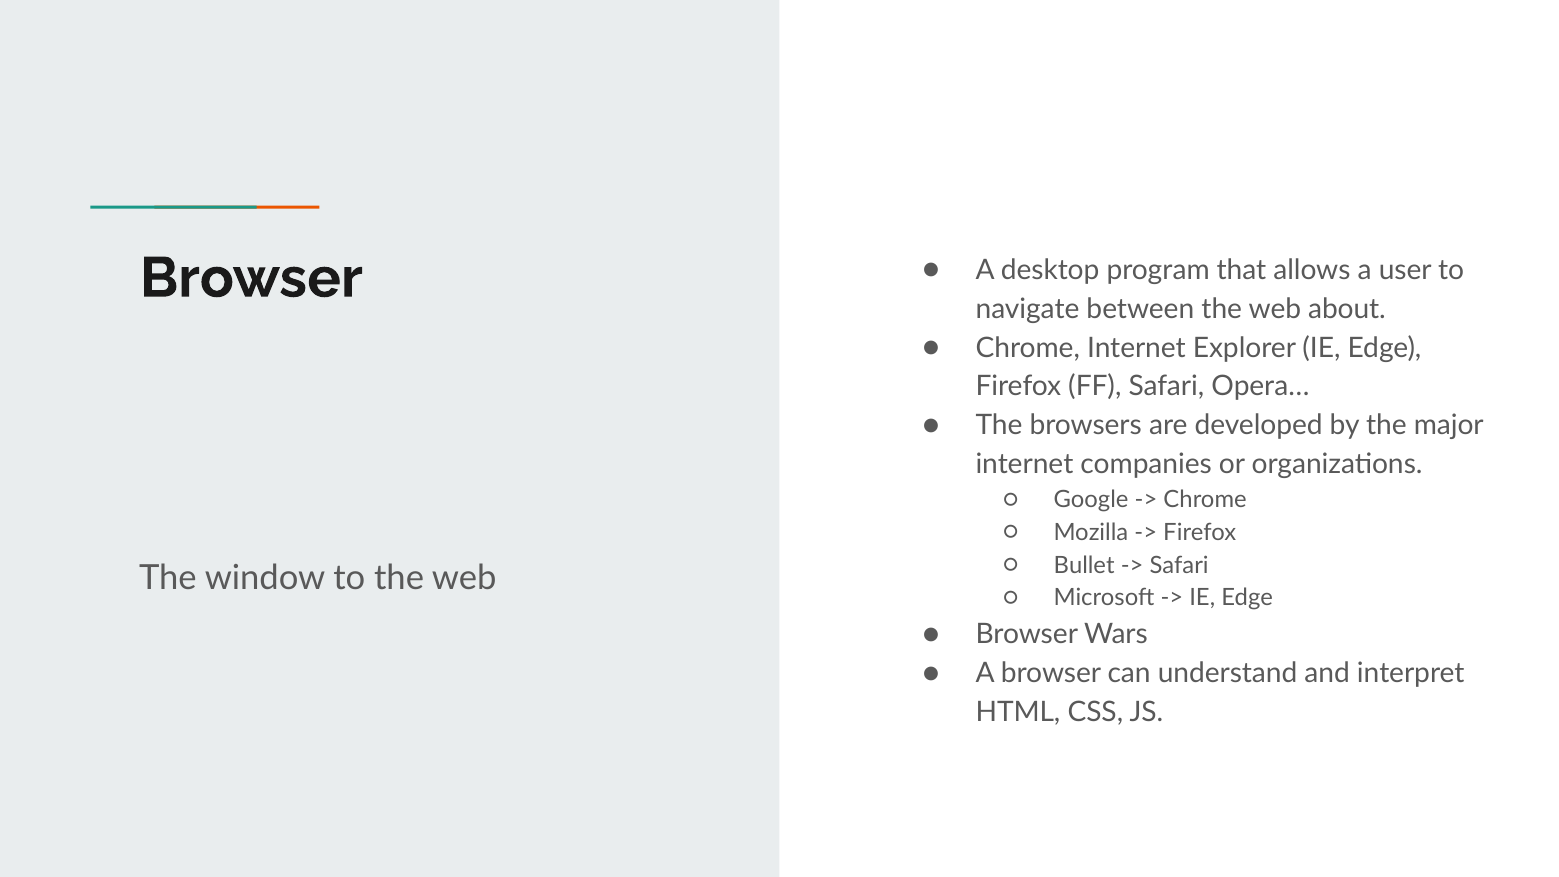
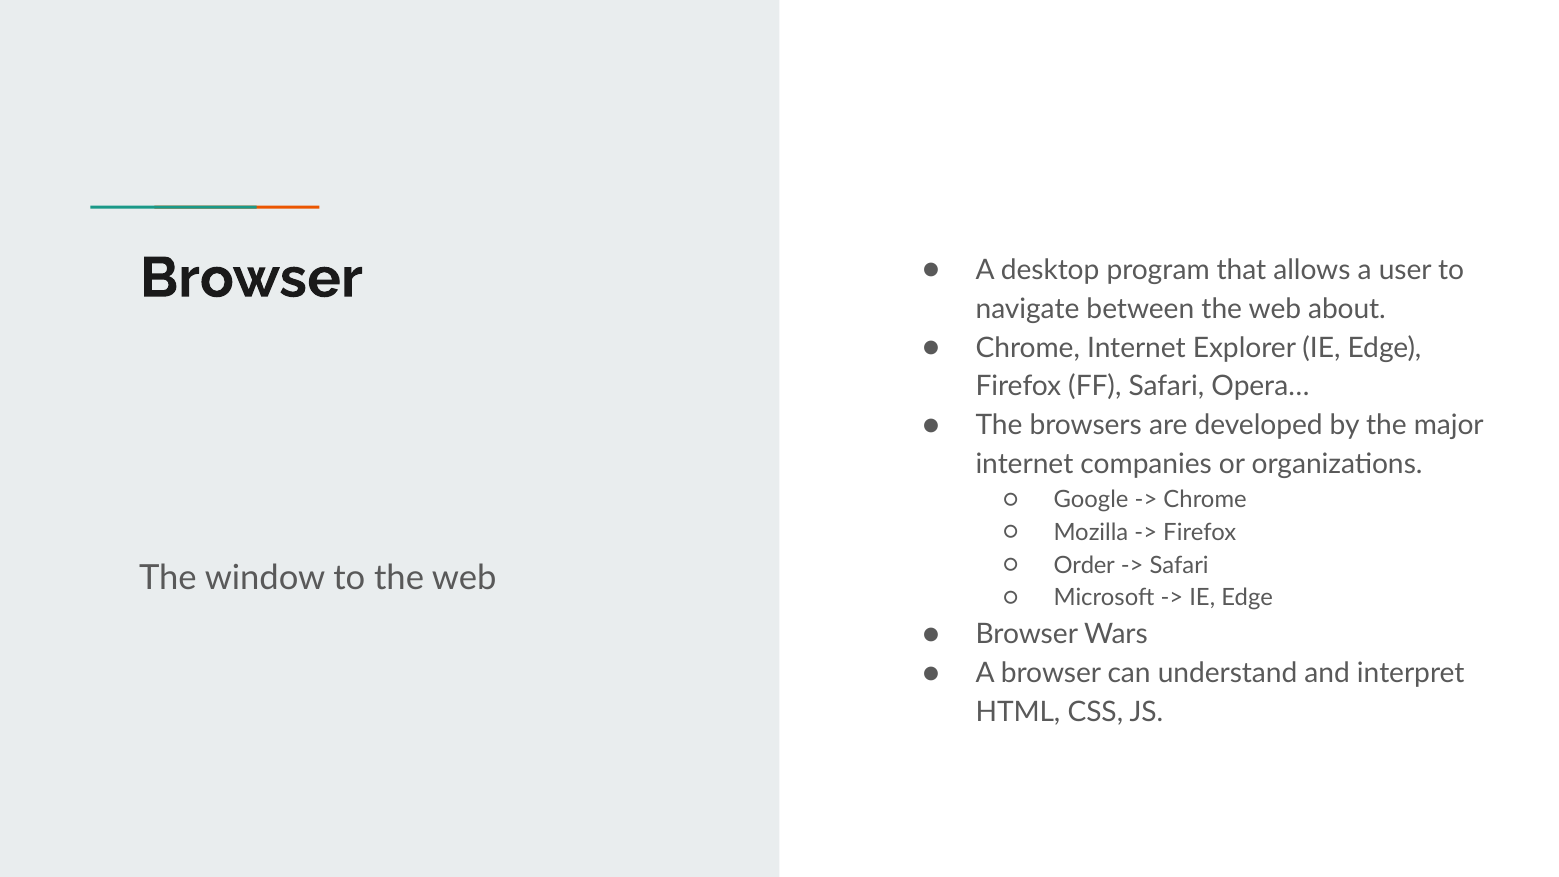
Bullet: Bullet -> Order (1084, 565)
